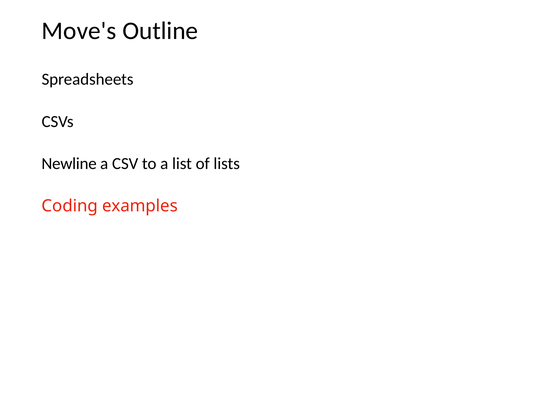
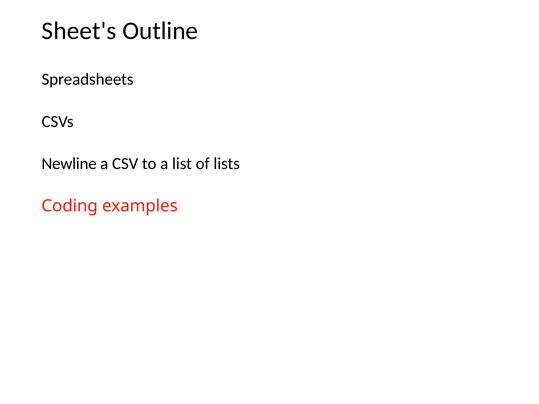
Move's: Move's -> Sheet's (79, 31)
